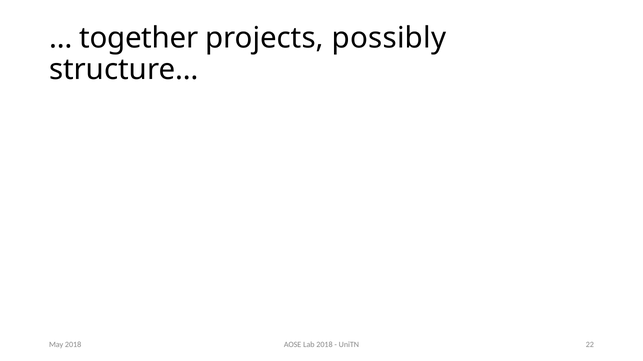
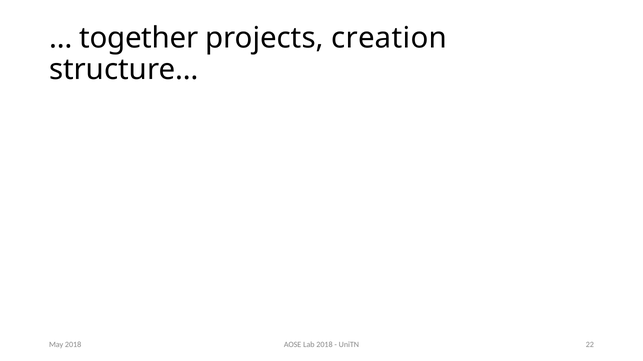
possibly: possibly -> creation (389, 38)
